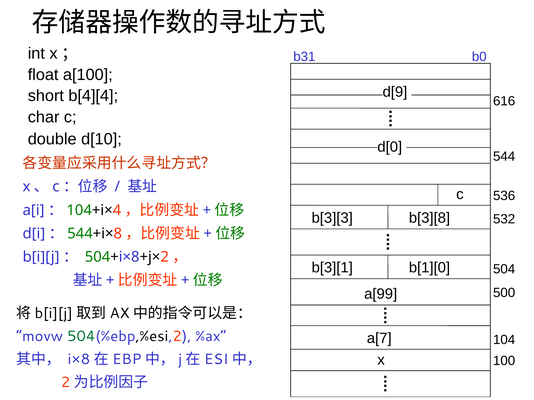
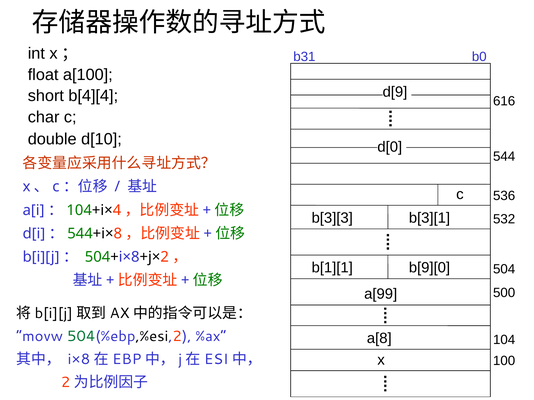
b[3][8: b[3][8 -> b[3][1 (429, 218)
b[3][1: b[3][1 -> b[1][1 (332, 268)
b[1][0: b[1][0 -> b[9][0 (429, 268)
a[7: a[7 -> a[8 (379, 339)
